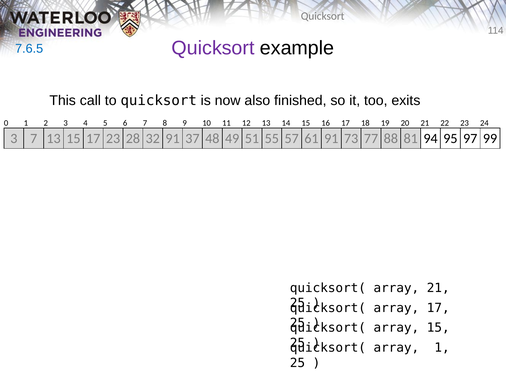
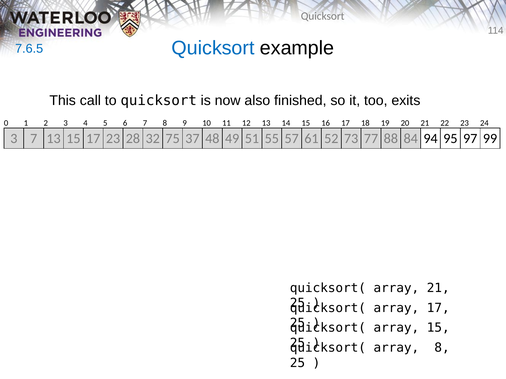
Quicksort colour: purple -> blue (213, 48)
32 91: 91 -> 75 (173, 139)
61 91: 91 -> 52 (331, 139)
81: 81 -> 84 (411, 139)
array 1: 1 -> 8 (442, 348)
